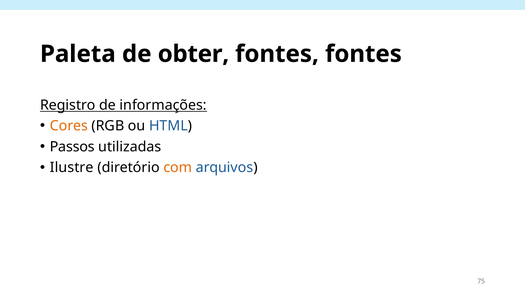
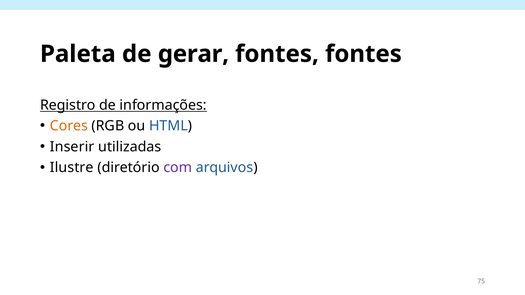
obter: obter -> gerar (193, 54)
Passos: Passos -> Inserir (72, 147)
com colour: orange -> purple (178, 168)
